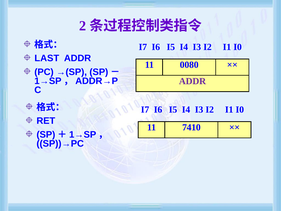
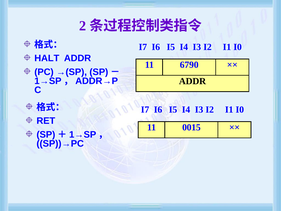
LAST: LAST -> HALT (47, 58)
0080: 0080 -> 6790 (189, 65)
ADDR colour: purple -> black (192, 81)
7410: 7410 -> 0015 (191, 127)
